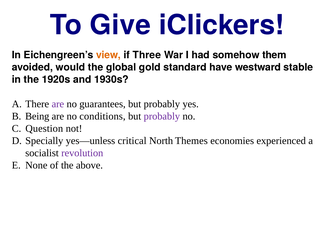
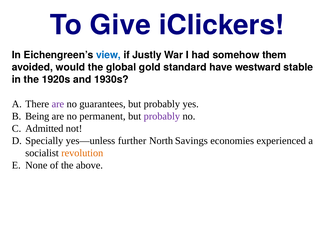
view colour: orange -> blue (108, 55)
Three: Three -> Justly (147, 55)
conditions: conditions -> permanent (102, 116)
Question: Question -> Admitted (44, 129)
critical: critical -> further (132, 141)
Themes: Themes -> Savings (191, 141)
revolution colour: purple -> orange (82, 153)
